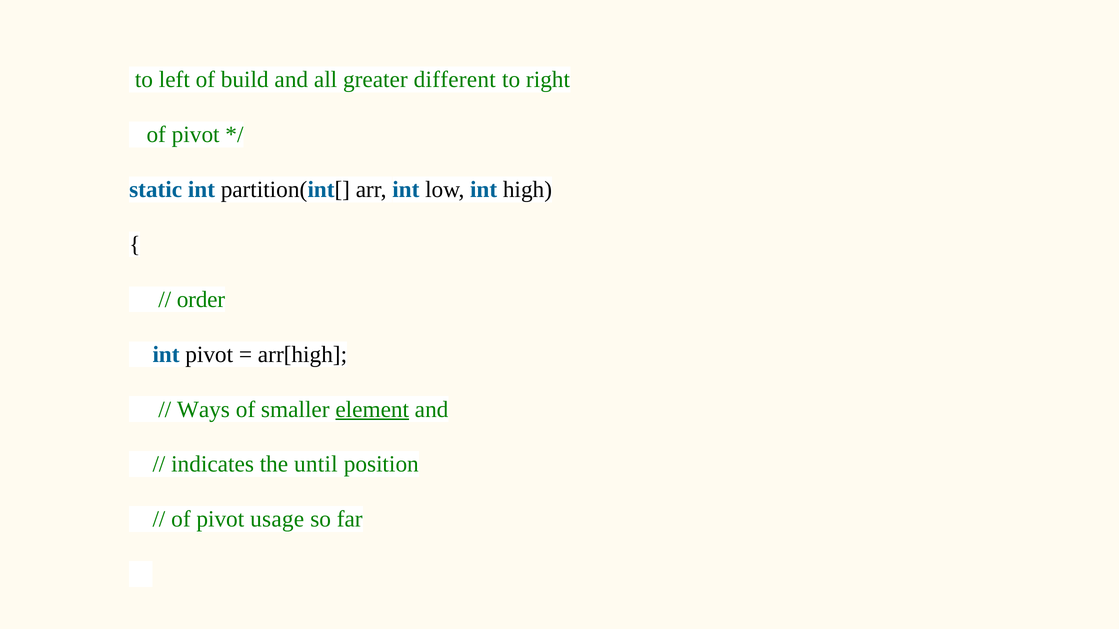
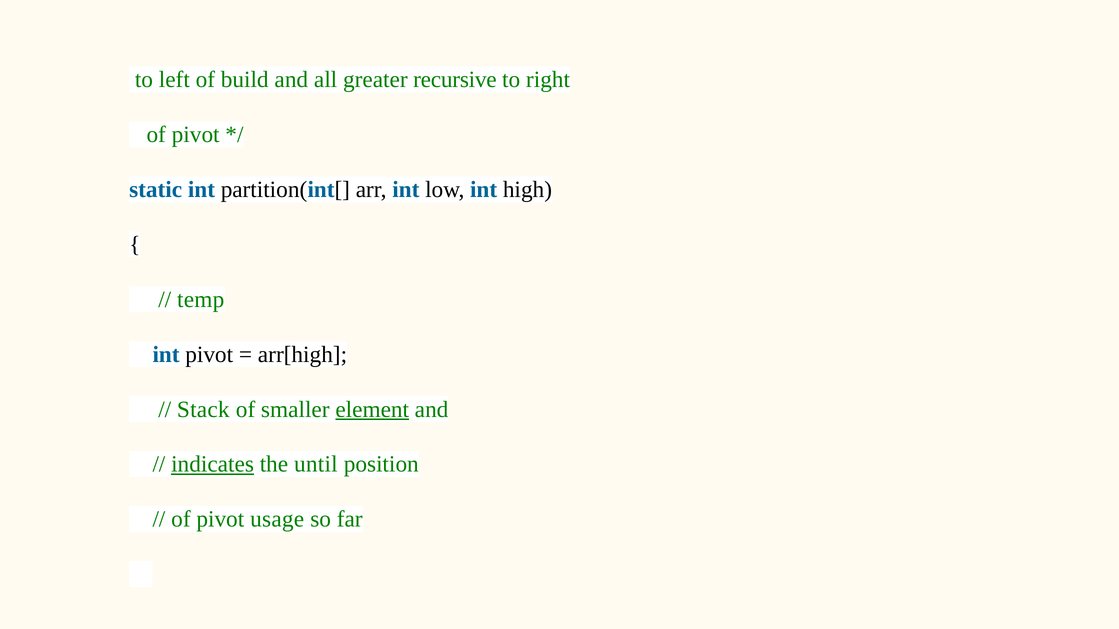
different: different -> recursive (455, 80)
order: order -> temp (201, 300)
Ways: Ways -> Stack (203, 410)
indicates underline: none -> present (213, 465)
